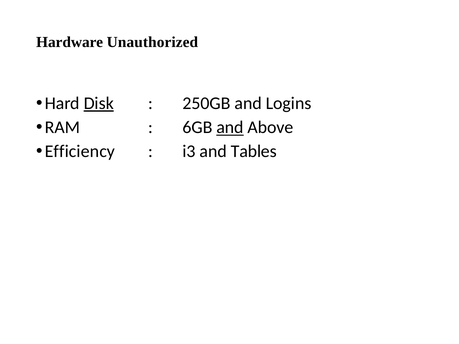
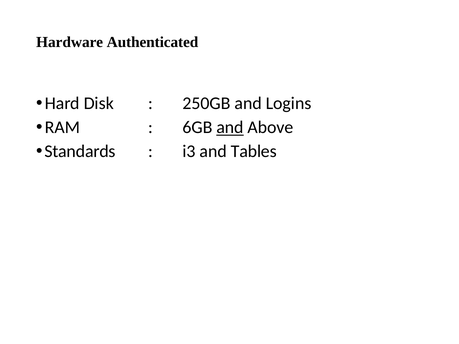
Unauthorized: Unauthorized -> Authenticated (153, 42)
Disk underline: present -> none (99, 103)
Efficiency: Efficiency -> Standards (80, 152)
